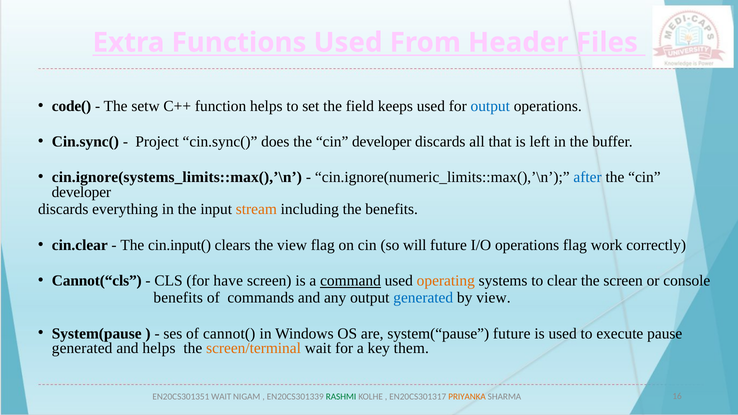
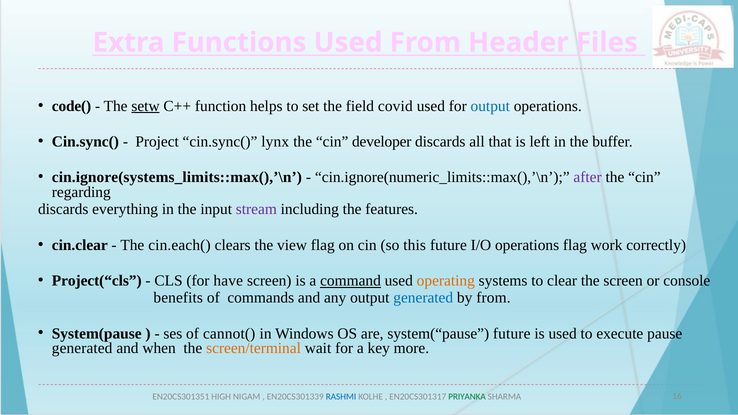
setw underline: none -> present (146, 106)
keeps: keeps -> covid (395, 106)
does: does -> lynx (275, 142)
after colour: blue -> purple (588, 177)
developer: developer -> regarding (81, 192)
stream colour: orange -> purple (256, 209)
the benefits: benefits -> features (392, 209)
cin.input(: cin.input( -> cin.each( (179, 245)
will: will -> this (415, 245)
Cannot(“cls: Cannot(“cls -> Project(“cls (97, 281)
by view: view -> from (493, 298)
and helps: helps -> when (159, 348)
them: them -> more (411, 348)
EN20CS301351 WAIT: WAIT -> HIGH (221, 397)
RASHMI colour: green -> blue (341, 397)
PRIYANKA colour: orange -> green (467, 397)
